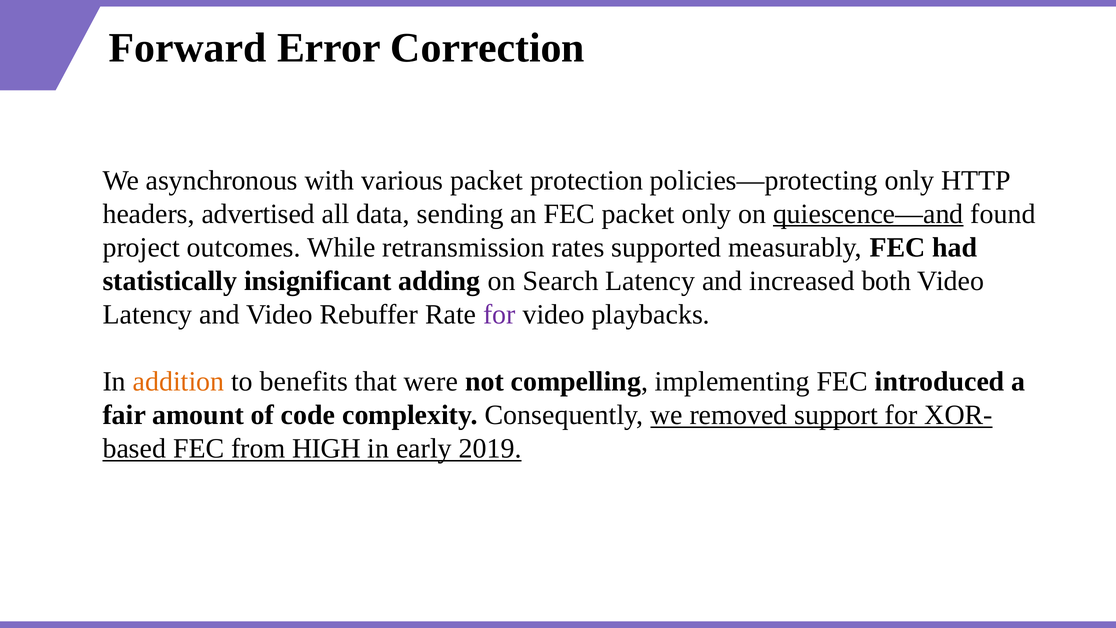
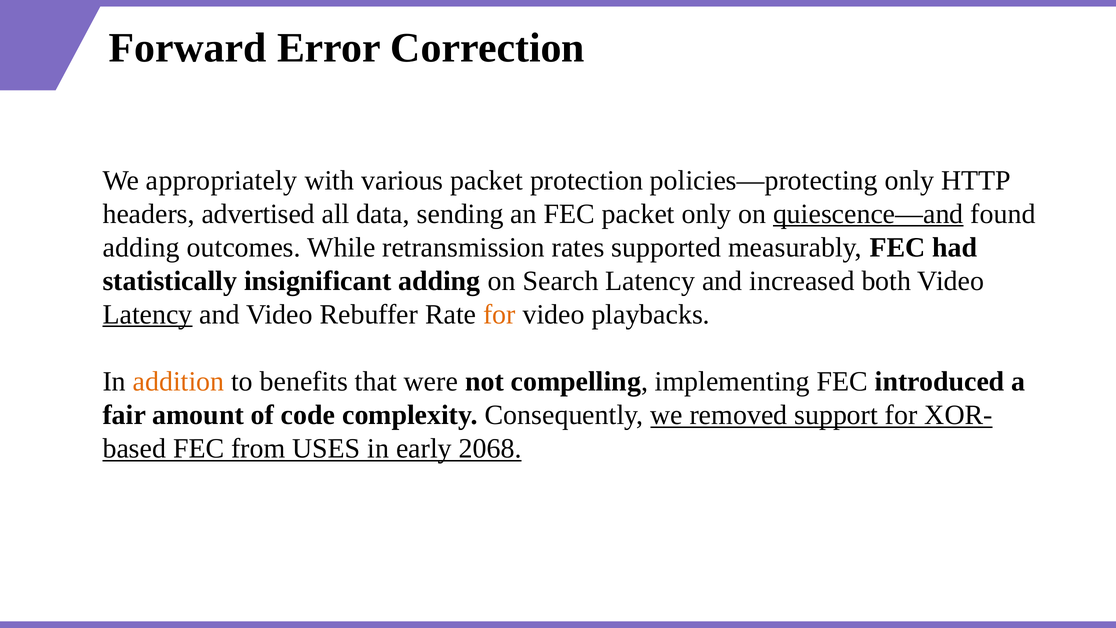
asynchronous: asynchronous -> appropriately (222, 180)
project: project -> adding (141, 247)
Latency underline: none -> present (148, 314)
for colour: purple -> orange (499, 314)
HIGH: HIGH -> USES (326, 448)
2019: 2019 -> 2068 (490, 448)
